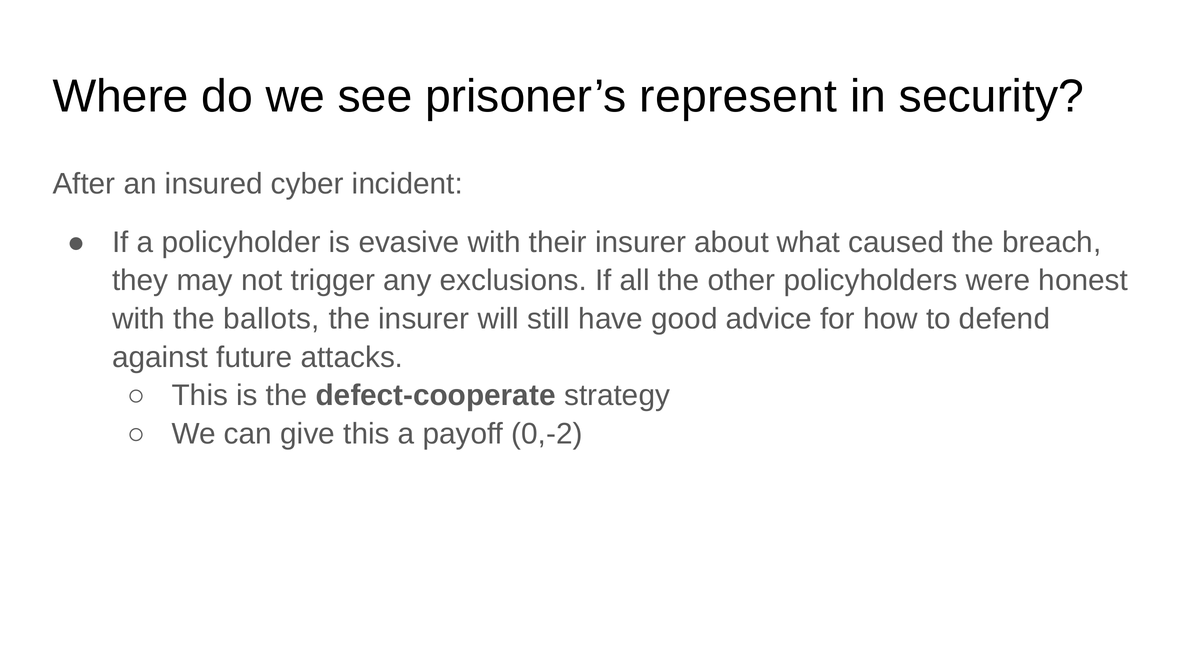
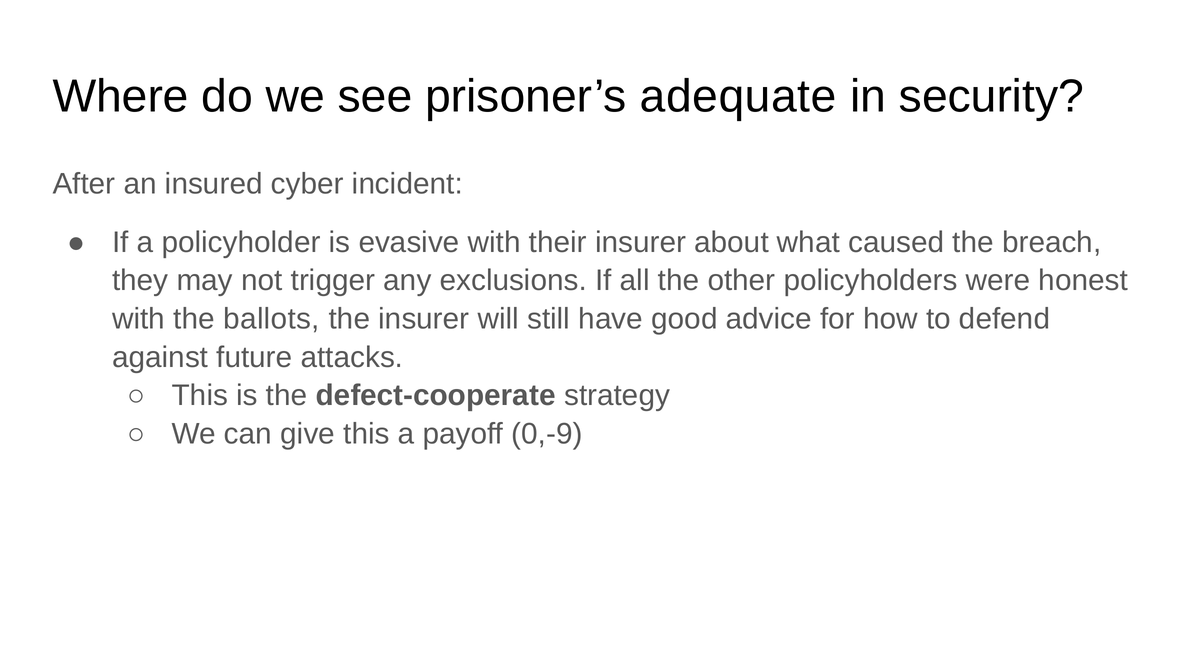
represent: represent -> adequate (738, 97)
0,-2: 0,-2 -> 0,-9 (547, 434)
